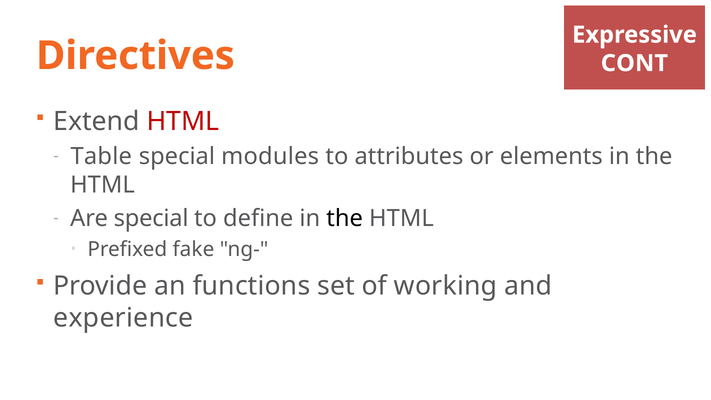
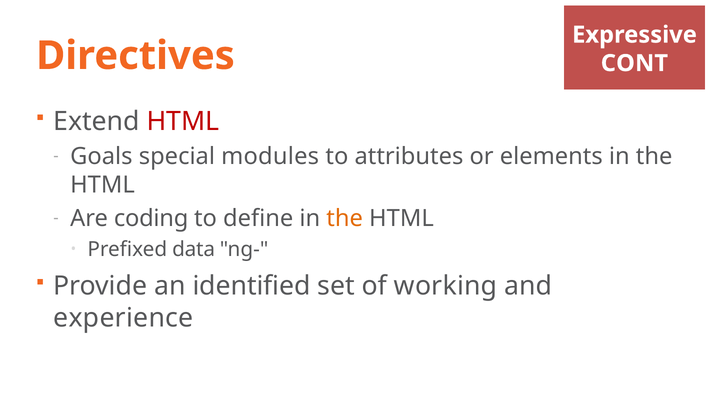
Table: Table -> Goals (101, 156)
Are special: special -> coding (151, 218)
the colour: black -> orange (345, 218)
fake: fake -> data (194, 249)
functions: functions -> identified (252, 286)
